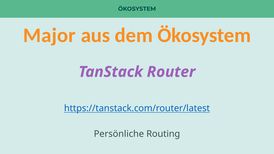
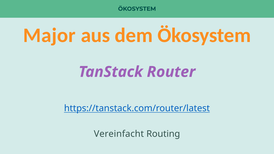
Persönliche: Persönliche -> Vereinfacht (119, 134)
